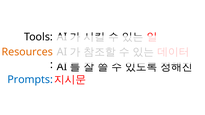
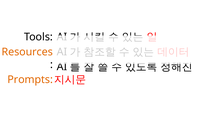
Prompts colour: blue -> orange (30, 80)
